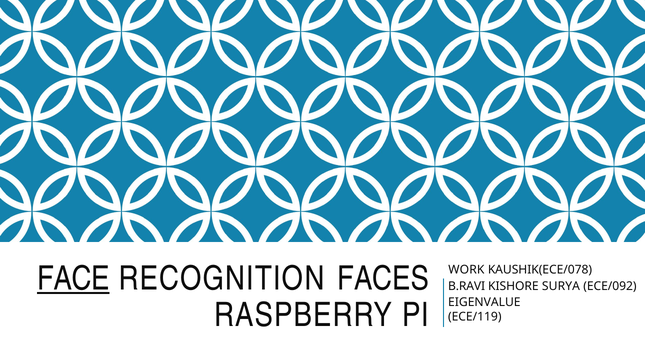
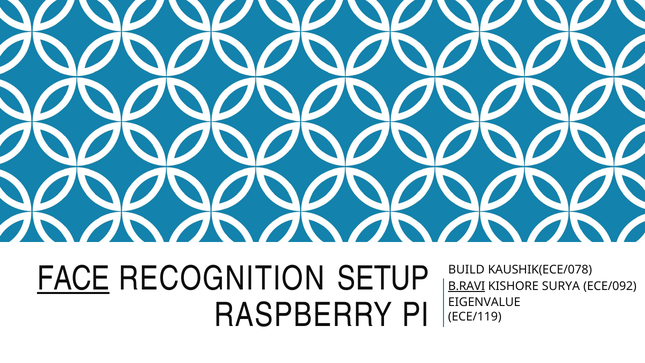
FACES: FACES -> SETUP (383, 279)
WORK: WORK -> BUILD (466, 270)
B.RAVI underline: none -> present (467, 286)
